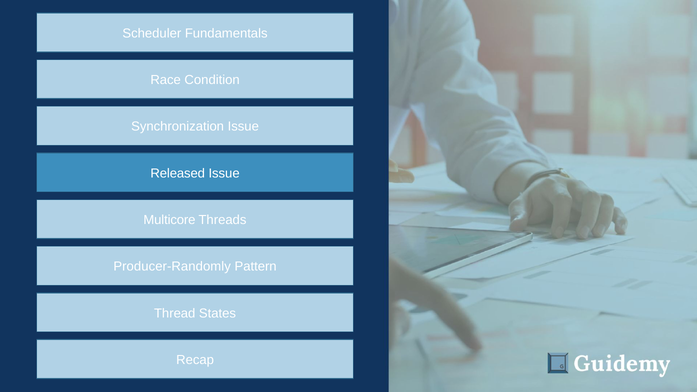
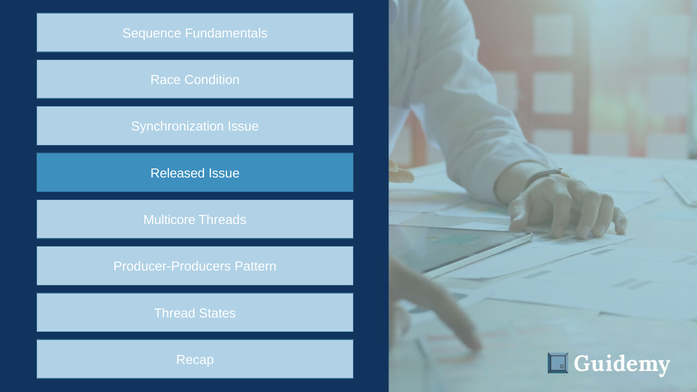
Scheduler: Scheduler -> Sequence (152, 33)
Producer-Randomly: Producer-Randomly -> Producer-Producers (172, 267)
